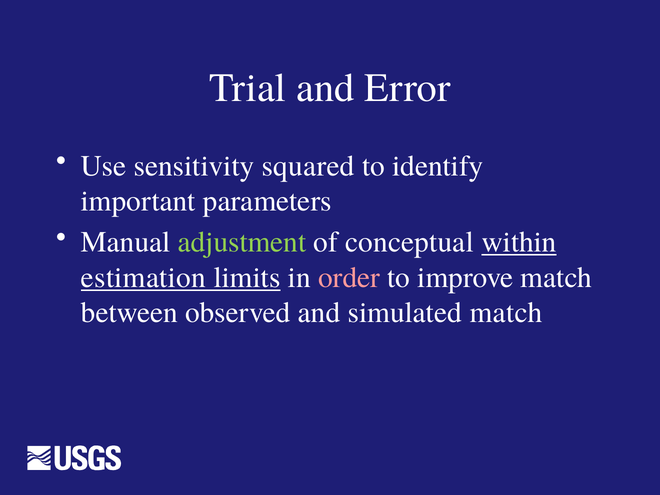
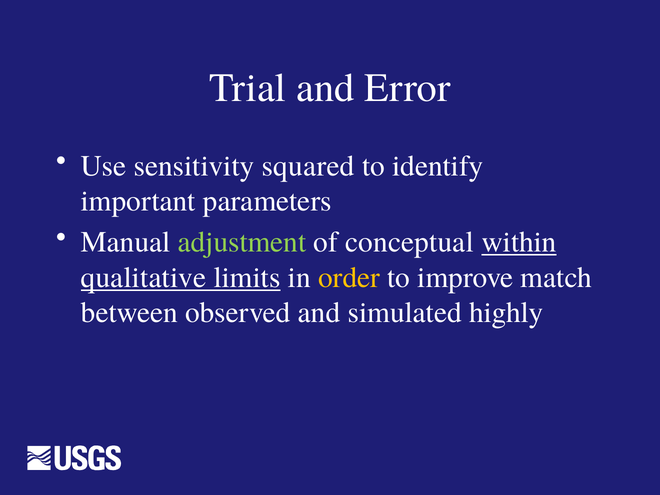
estimation: estimation -> qualitative (143, 277)
order colour: pink -> yellow (349, 277)
simulated match: match -> highly (506, 313)
